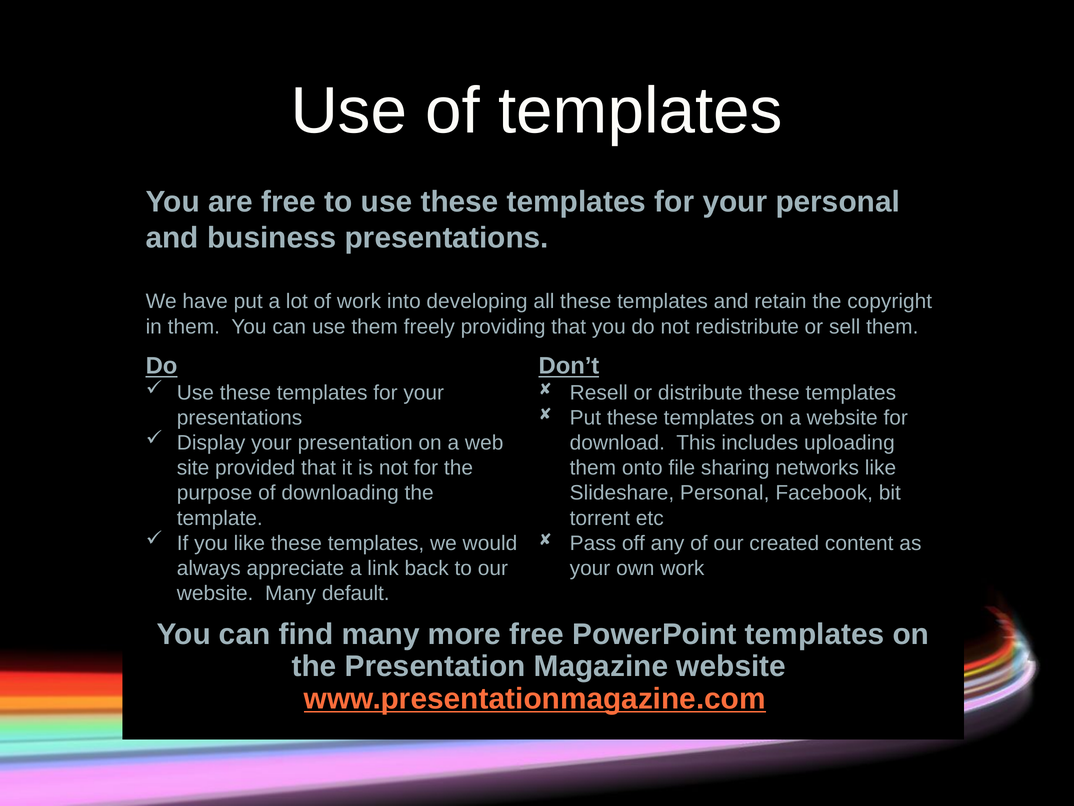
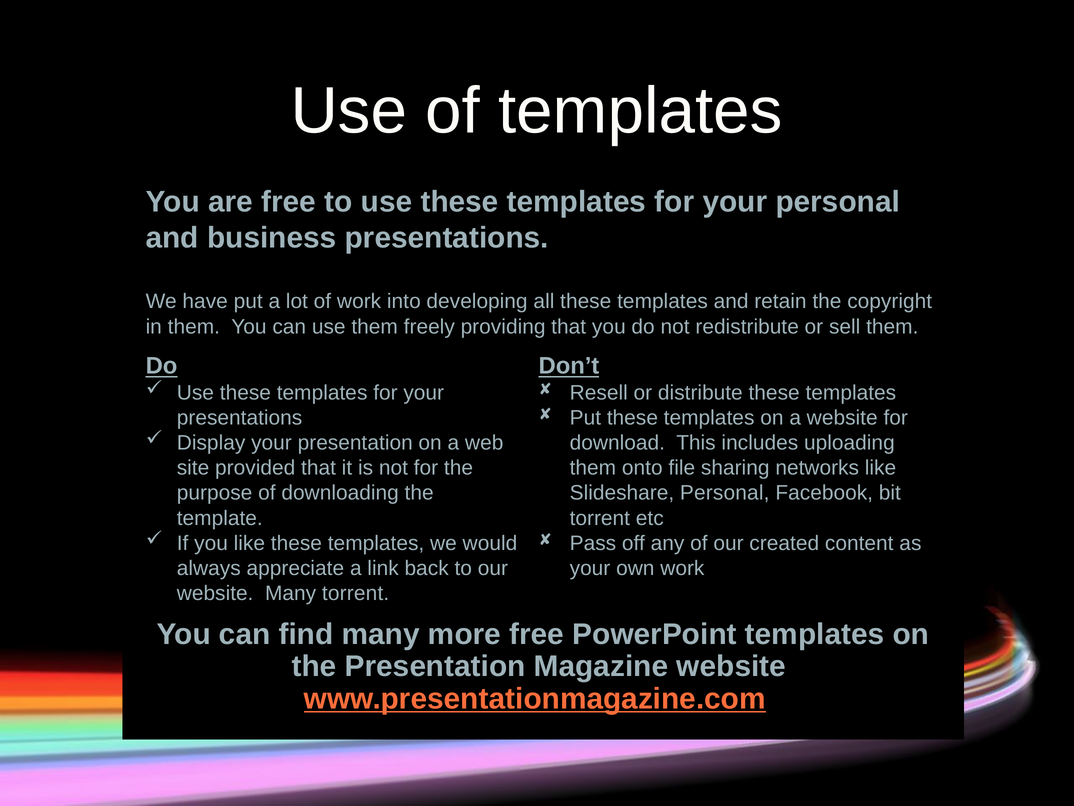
Many default: default -> torrent (356, 593)
